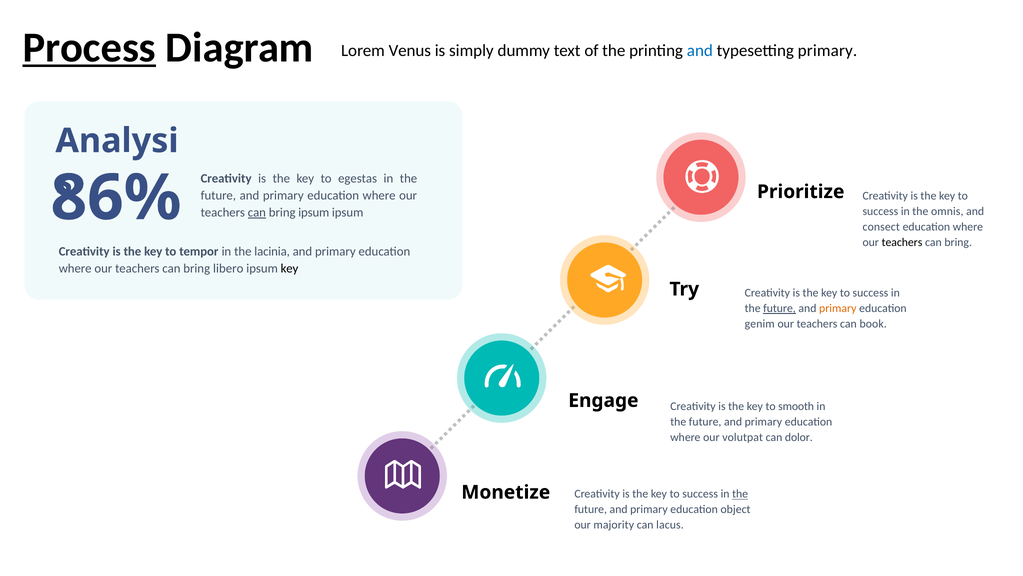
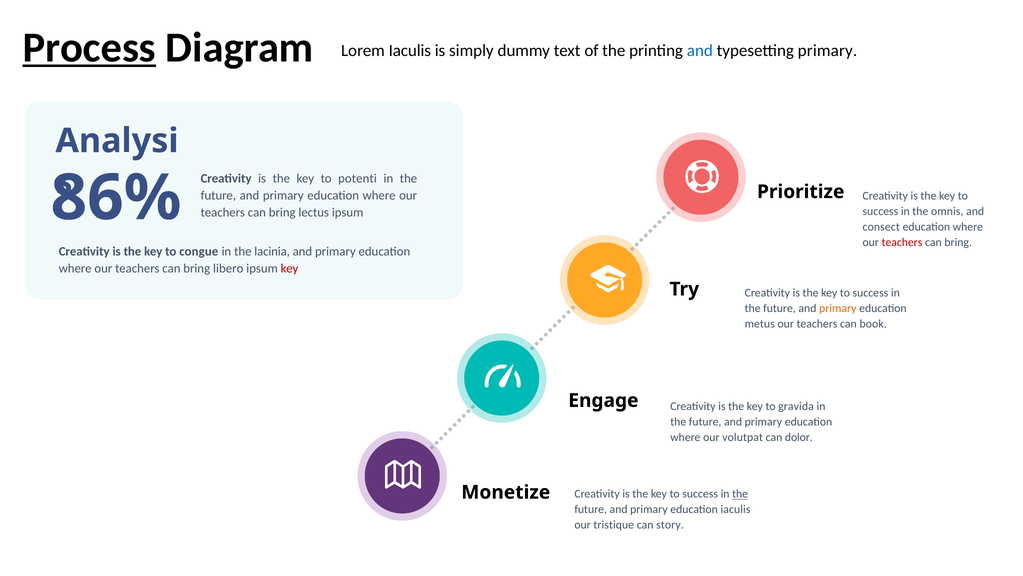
Lorem Venus: Venus -> Iaculis (410, 51)
egestas: egestas -> potenti (358, 179)
can underline: present -> none (257, 212)
bring ipsum: ipsum -> lectus (314, 212)
teachers colour: black -> red (902, 242)
tempor: tempor -> congue (199, 251)
key colour: black -> red (290, 268)
future underline: present -> none (779, 308)
genim: genim -> metus (760, 324)
smooth: smooth -> gravida (796, 406)
education object: object -> iaculis (735, 509)
majority: majority -> tristique (614, 525)
lacus: lacus -> story (670, 525)
